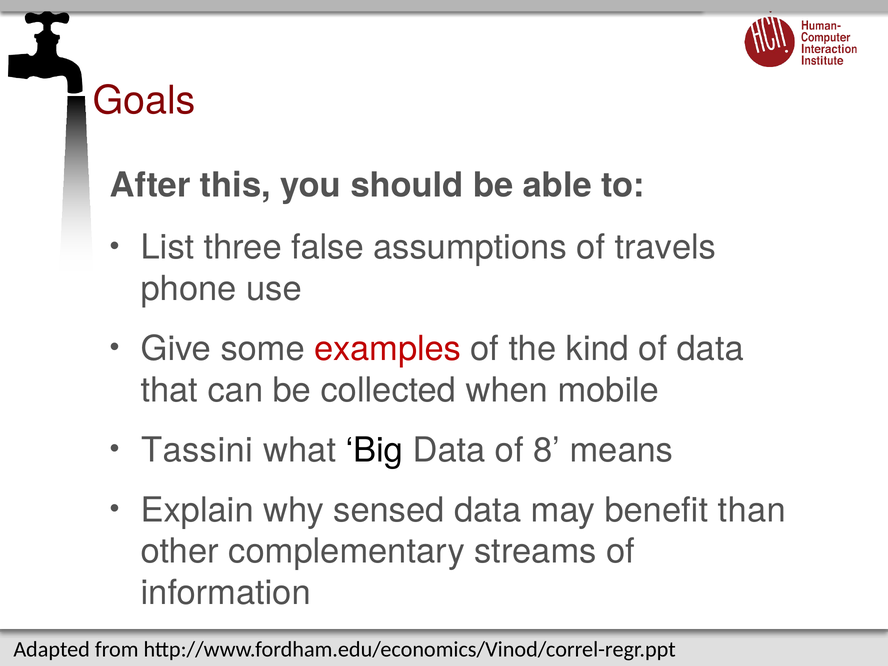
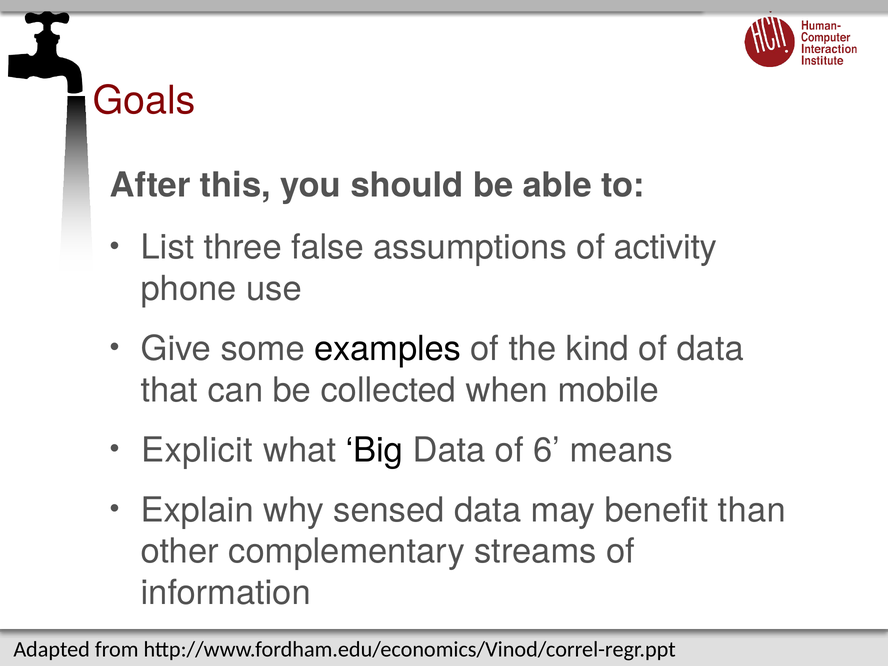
travels: travels -> activity (666, 247)
examples colour: red -> black (388, 349)
Tassini: Tassini -> Explicit (197, 450)
8: 8 -> 6 (547, 450)
